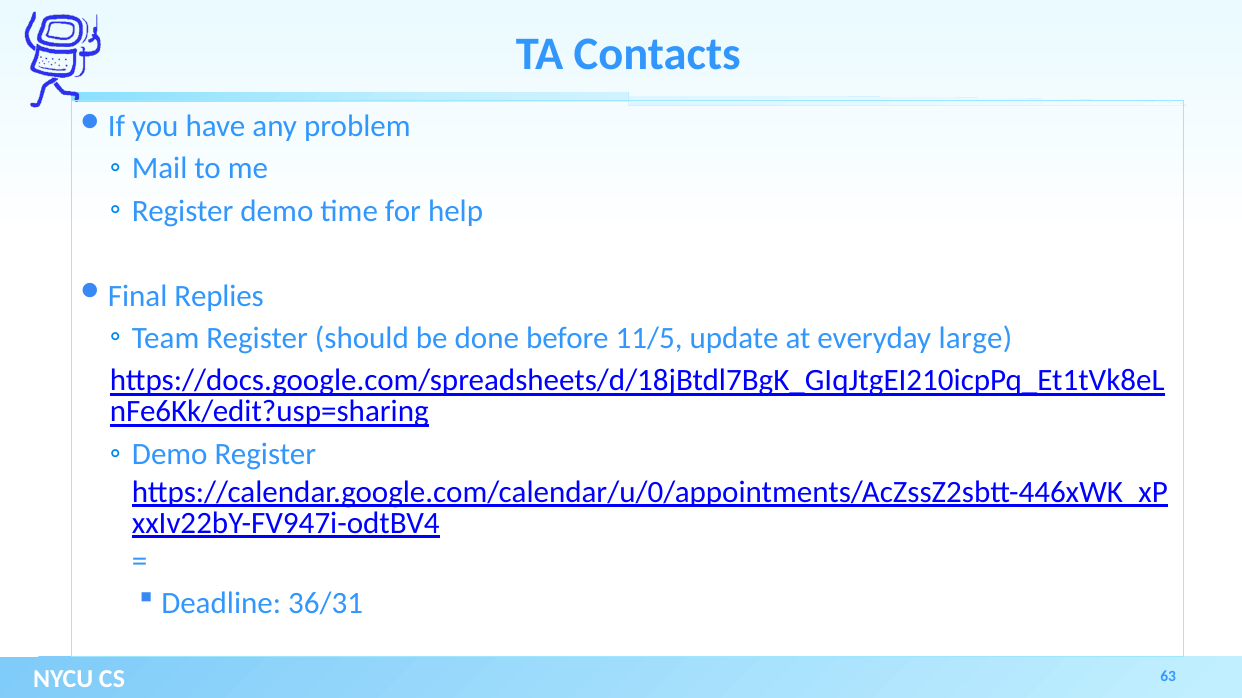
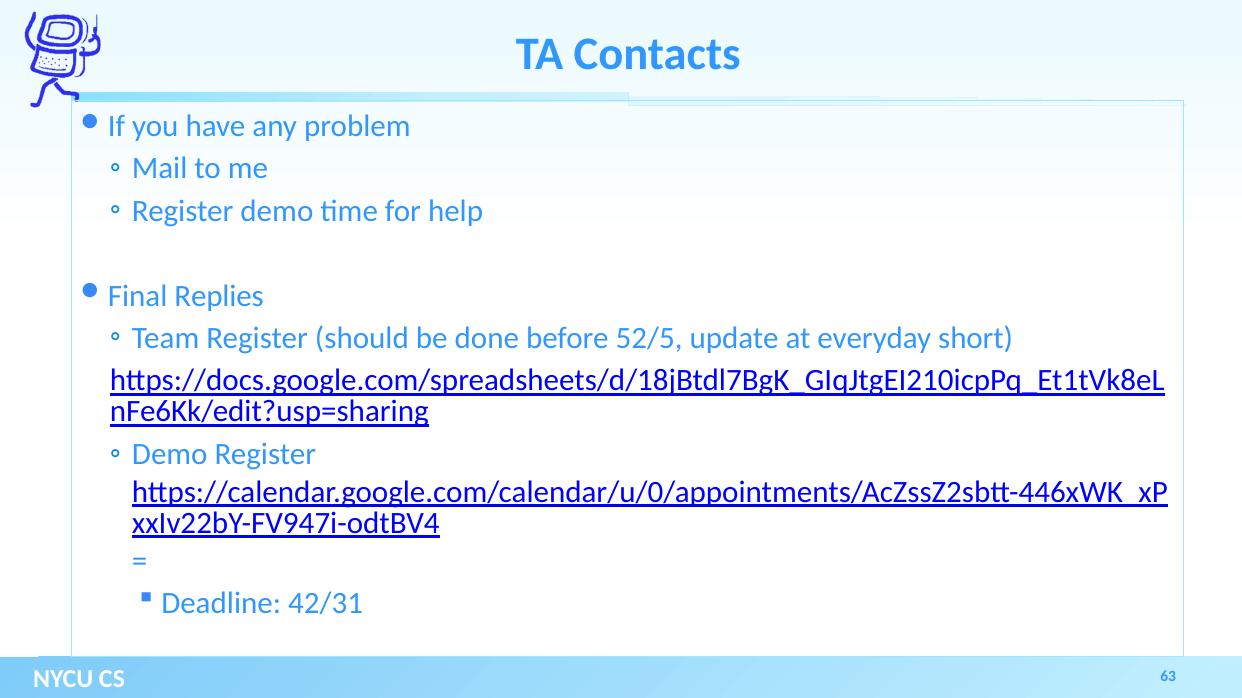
11/5: 11/5 -> 52/5 (649, 339)
large: large -> short (976, 339)
36/31: 36/31 -> 42/31 (326, 604)
